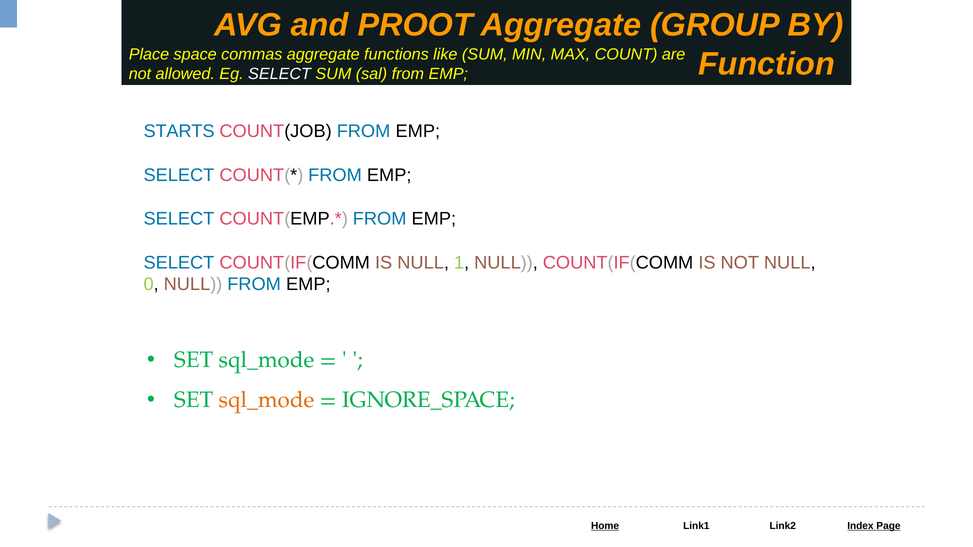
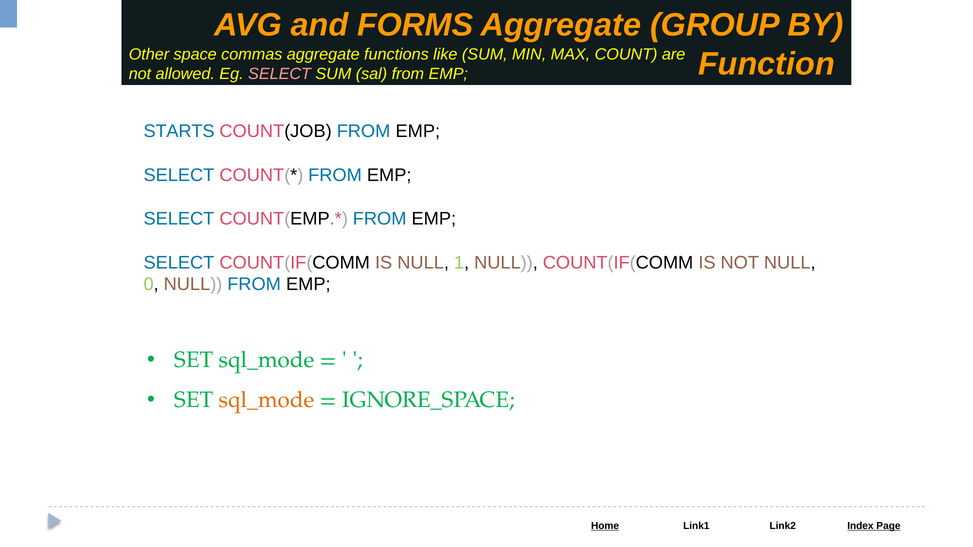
PROOT: PROOT -> FORMS (415, 25)
Place: Place -> Other (149, 54)
SELECT colour: white -> pink (280, 74)
